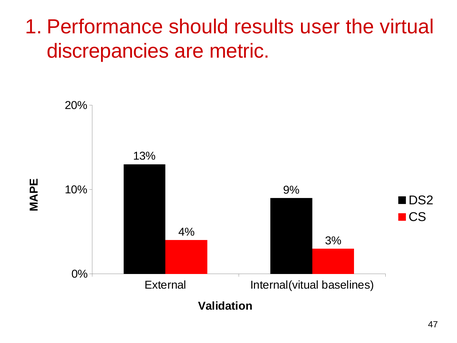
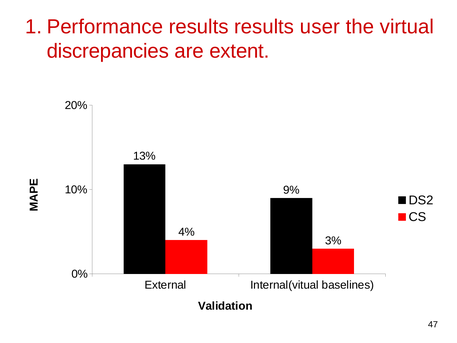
should: should -> results (199, 27)
metric: metric -> extent (239, 51)
